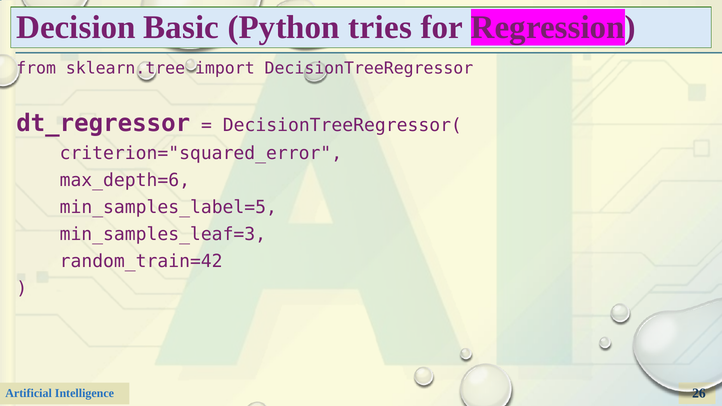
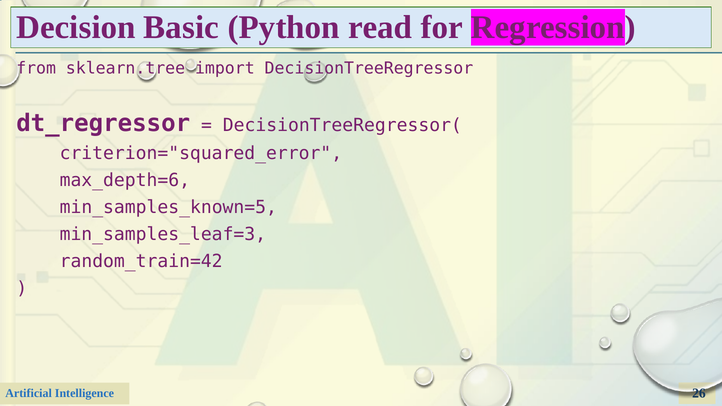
tries: tries -> read (380, 27)
min_samples_label=5: min_samples_label=5 -> min_samples_known=5 (168, 208)
